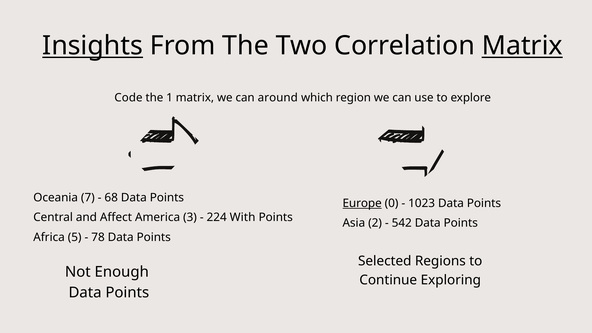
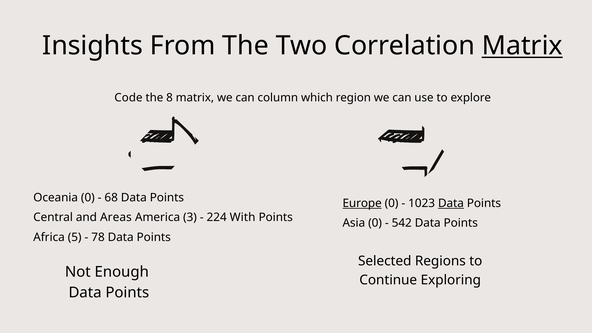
Insights underline: present -> none (93, 46)
1: 1 -> 8 (170, 98)
around: around -> column (278, 98)
Oceania 7: 7 -> 0 (88, 198)
Data underline: none -> present (451, 203)
Affect: Affect -> Areas (116, 217)
Asia 2: 2 -> 0 (375, 223)
